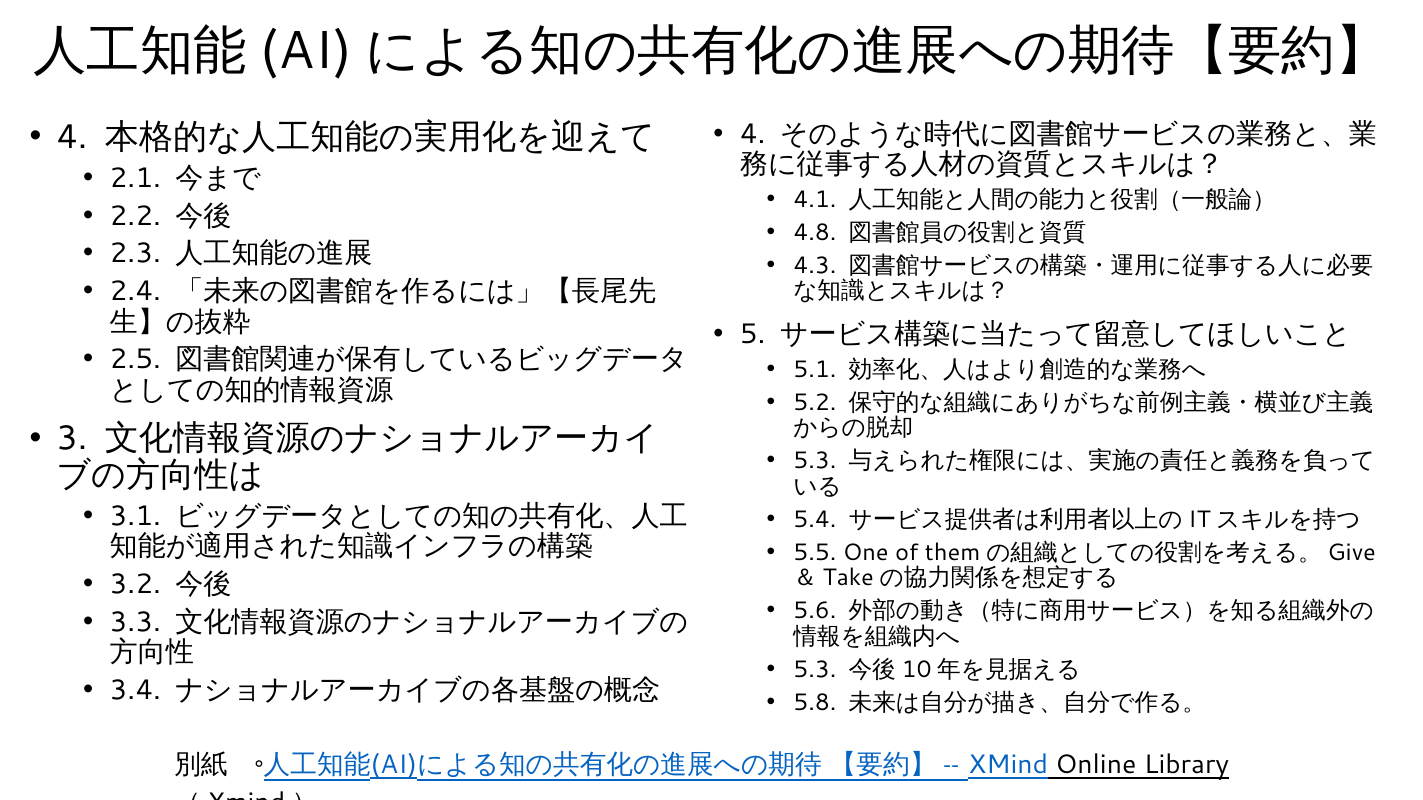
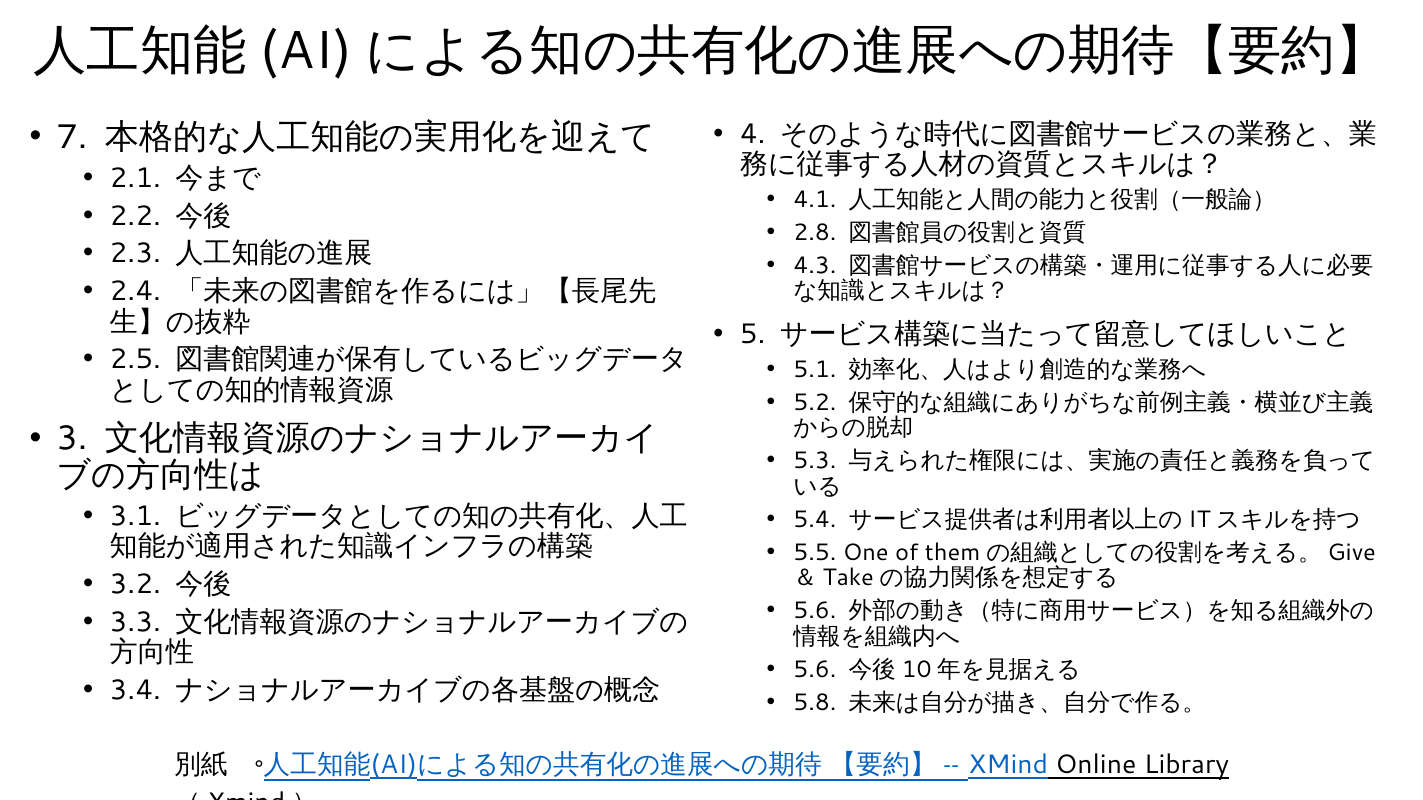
4: 4 -> 7 (72, 137)
4.8: 4.8 -> 2.8 (815, 233)
5.3: 5.3 -> 5.6 (815, 670)
